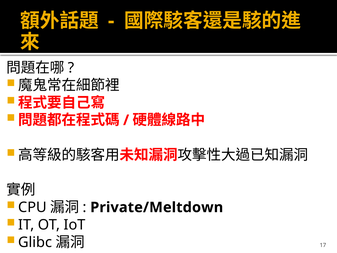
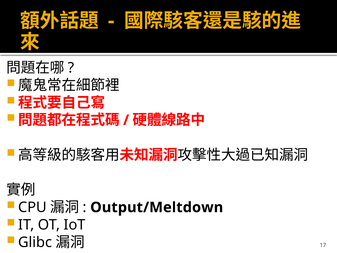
Private/Meltdown: Private/Meltdown -> Output/Meltdown (157, 207)
